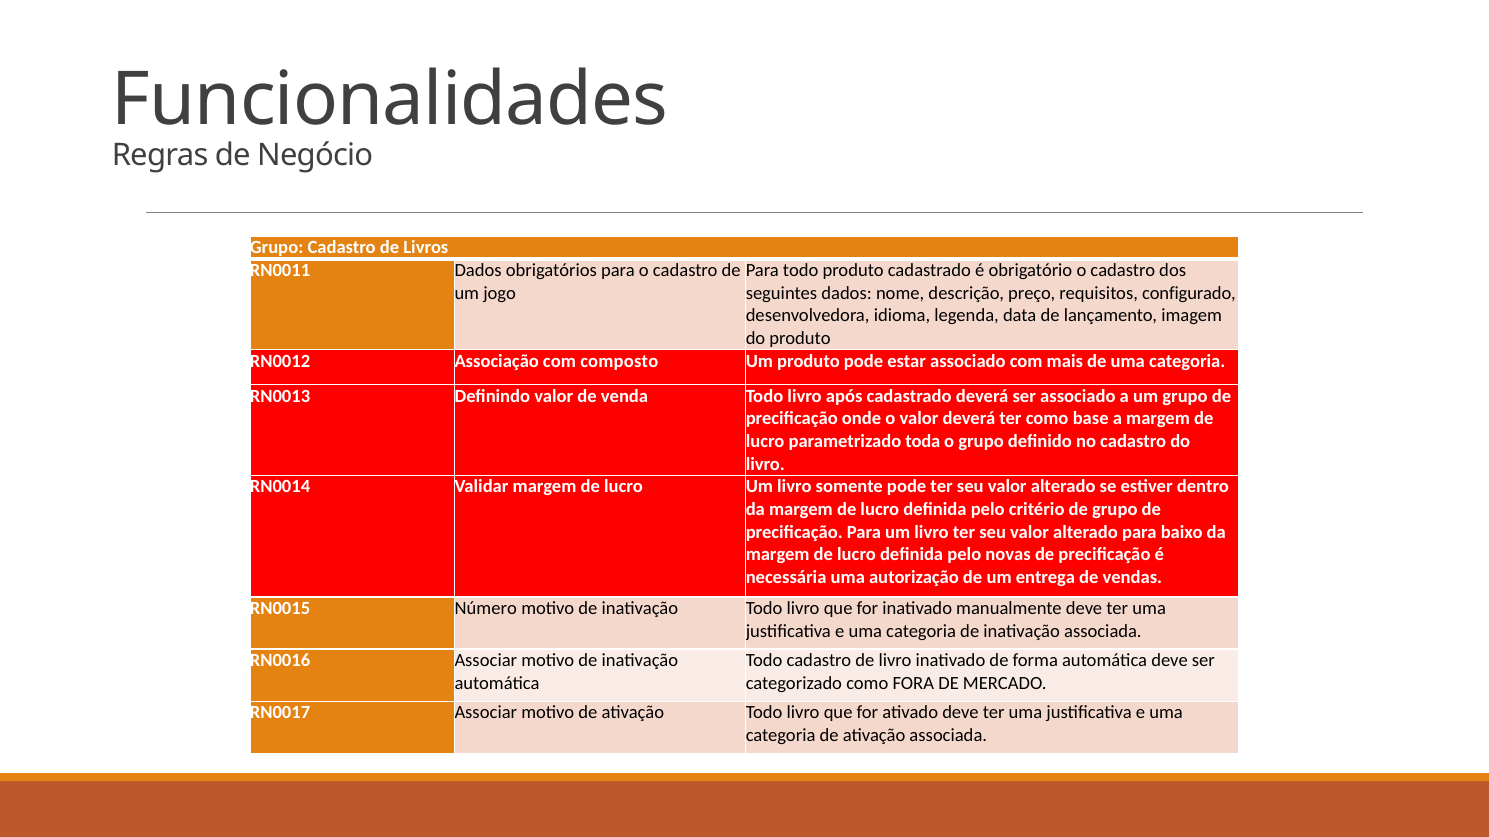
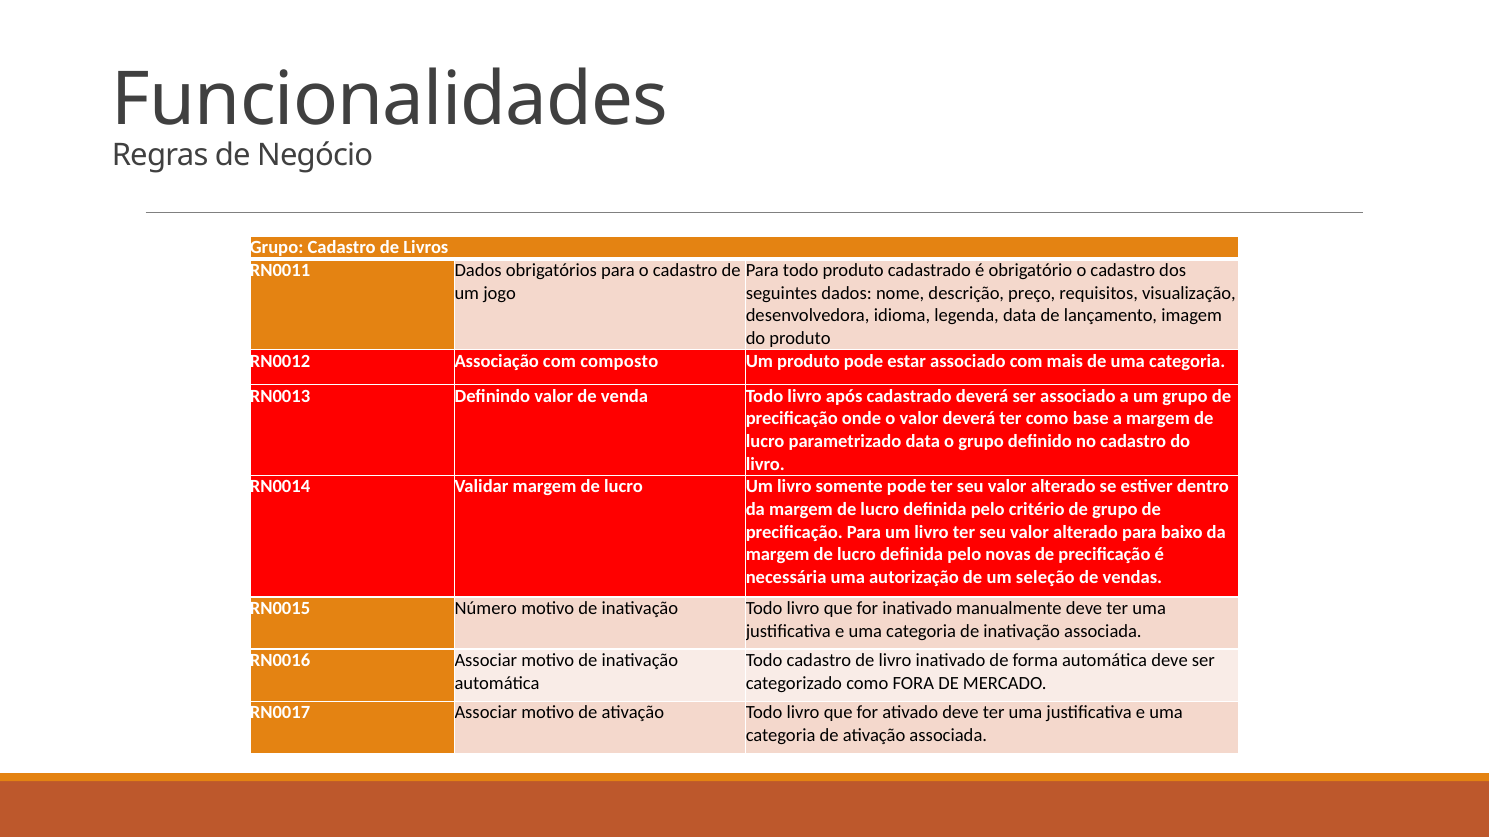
configurado: configurado -> visualização (1189, 293)
parametrizado toda: toda -> data (923, 442)
entrega: entrega -> seleção (1045, 578)
